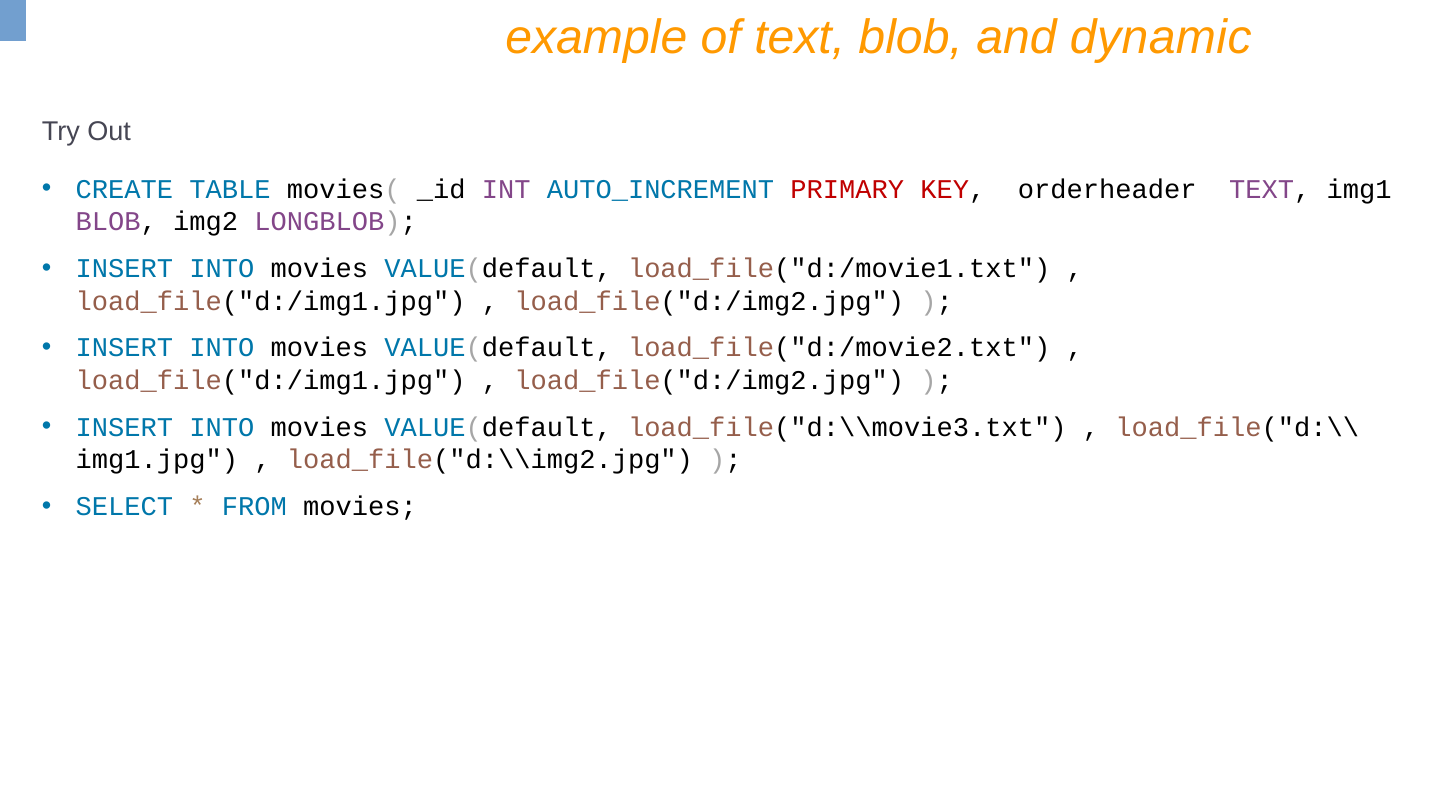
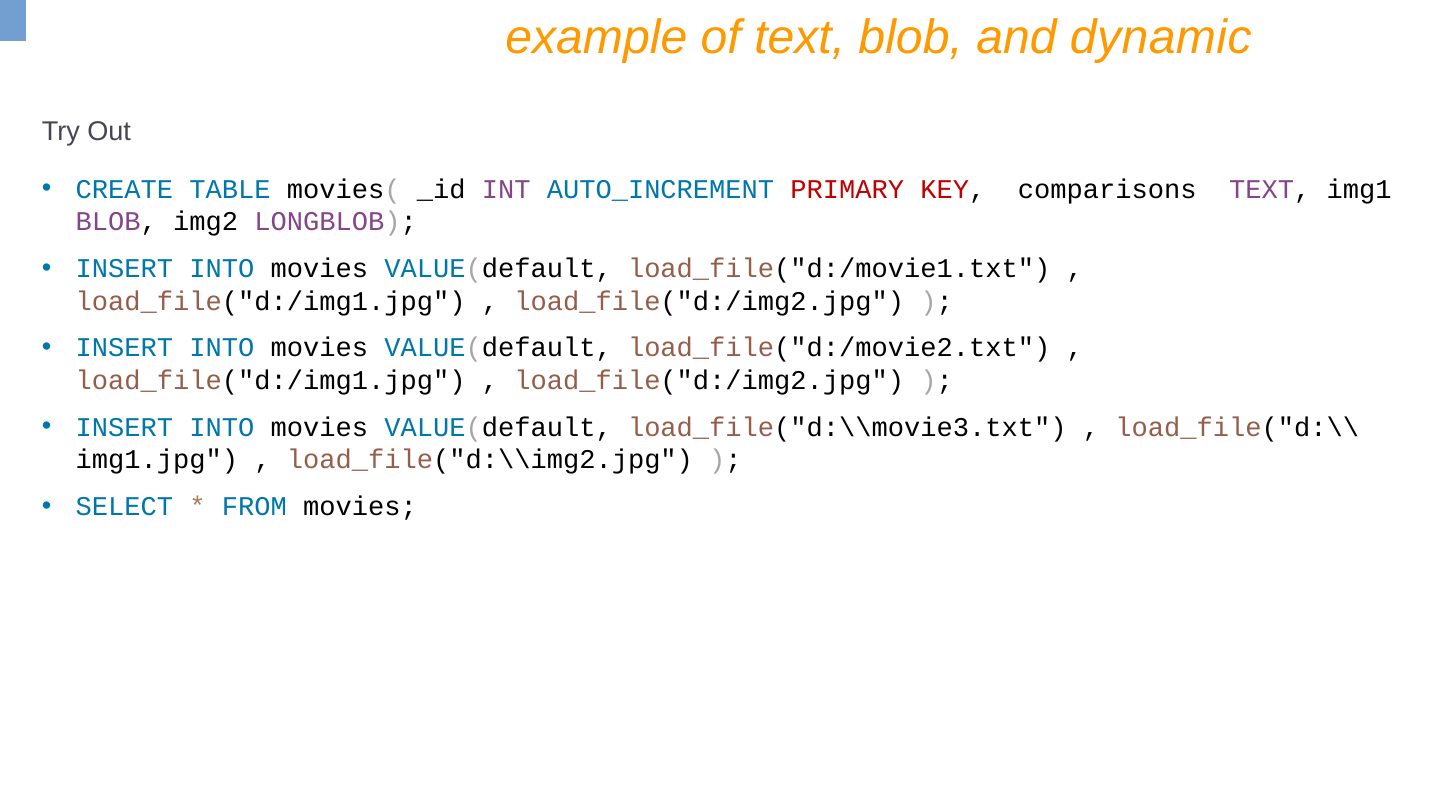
orderheader: orderheader -> comparisons (1107, 189)
